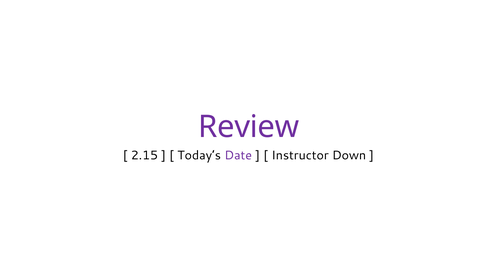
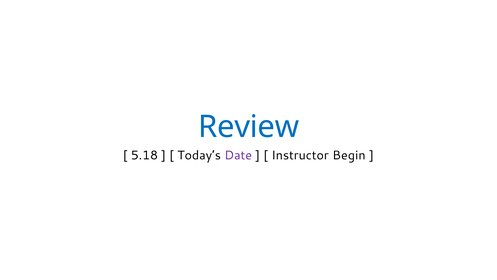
Review colour: purple -> blue (249, 127)
2.15: 2.15 -> 5.18 (144, 155)
Down: Down -> Begin (349, 155)
